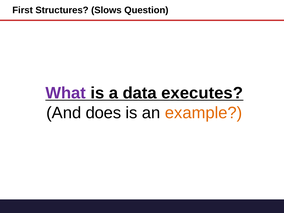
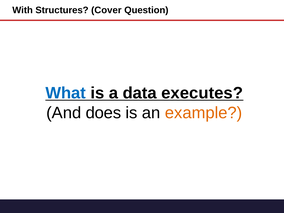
First: First -> With (23, 10)
Slows: Slows -> Cover (106, 10)
What colour: purple -> blue (66, 93)
